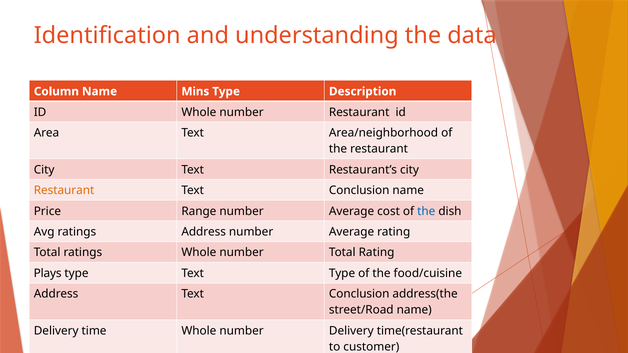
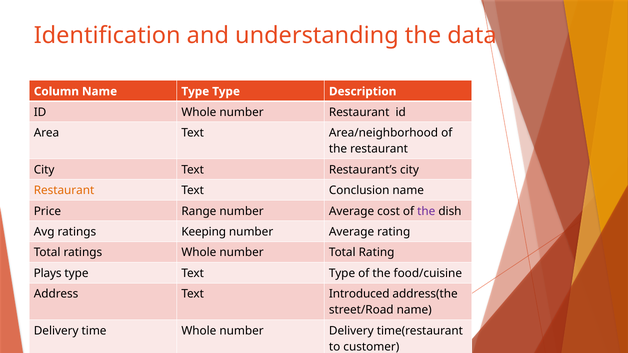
Name Mins: Mins -> Type (195, 92)
the colour: blue -> purple (426, 211)
ratings Address: Address -> Keeping (204, 232)
Address Text Conclusion: Conclusion -> Introduced (359, 294)
